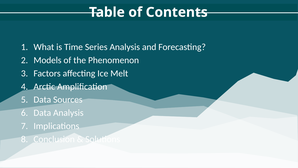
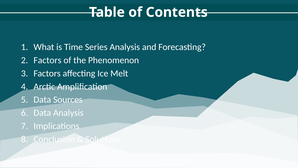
Models: Models -> Factors (47, 60)
